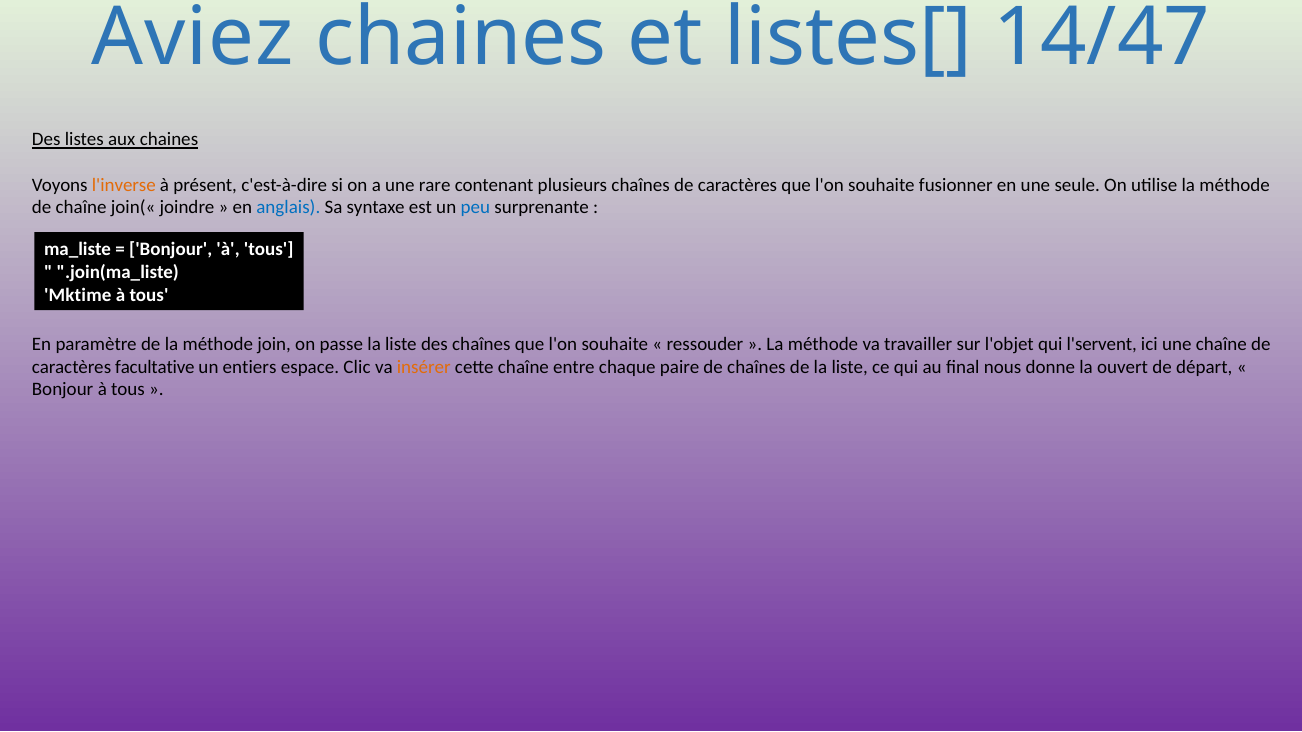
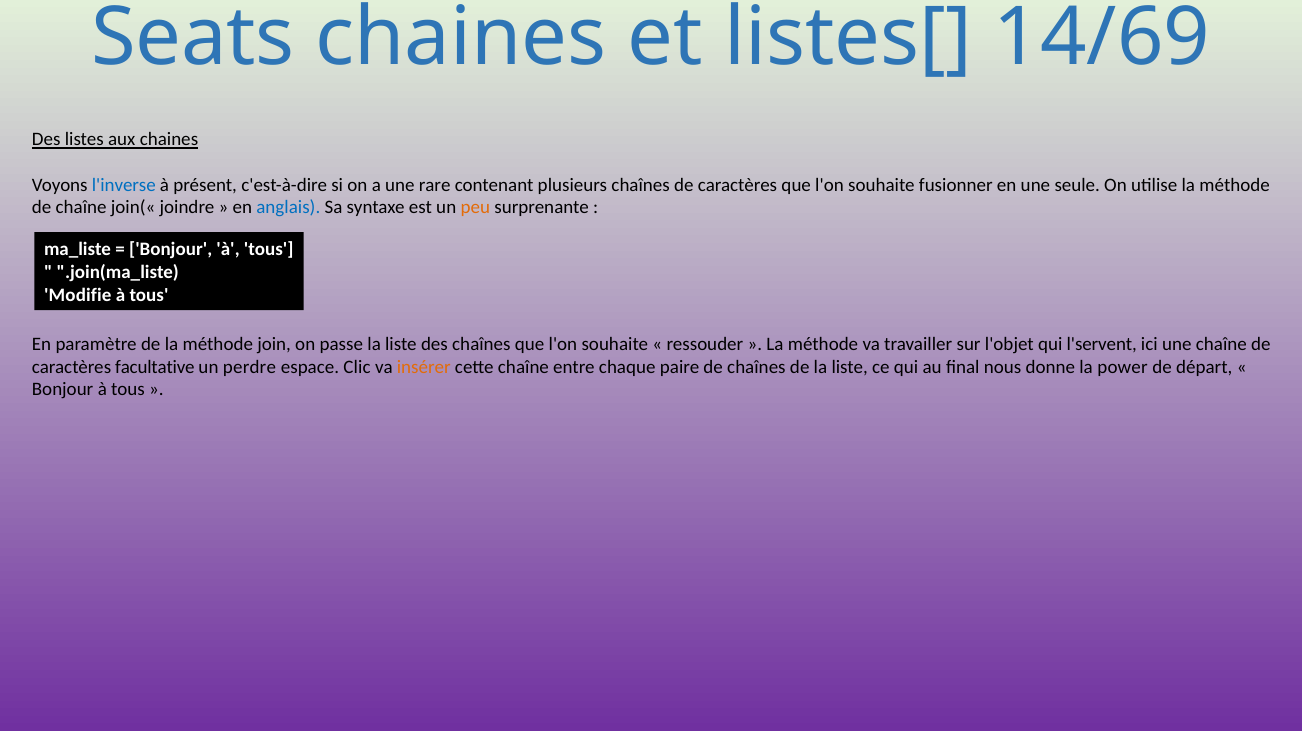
Aviez: Aviez -> Seats (193, 37)
14/47: 14/47 -> 14/69 (1102, 37)
l'inverse colour: orange -> blue (124, 185)
peu colour: blue -> orange (475, 208)
Mktime: Mktime -> Modifie (78, 295)
entiers: entiers -> perdre (249, 367)
ouvert: ouvert -> power (1123, 367)
